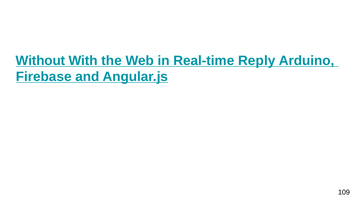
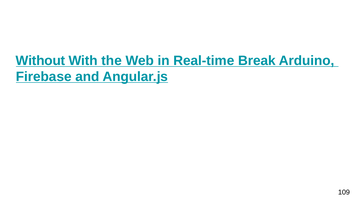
Reply: Reply -> Break (257, 61)
